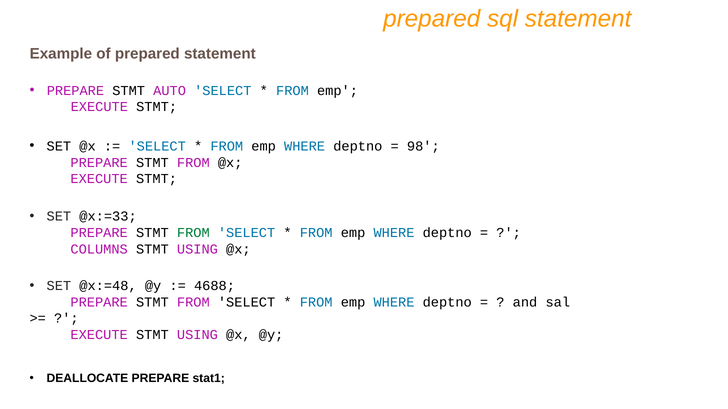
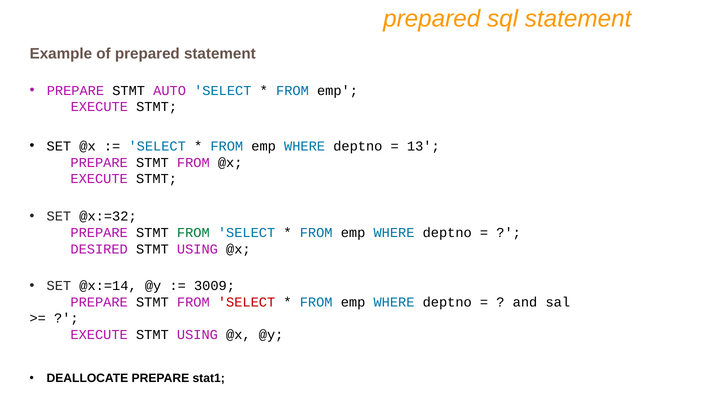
98: 98 -> 13 (423, 146)
@x:=33: @x:=33 -> @x:=32 (108, 217)
COLUMNS: COLUMNS -> DESIRED (99, 249)
@x:=48: @x:=48 -> @x:=14 (108, 286)
4688: 4688 -> 3009 (214, 286)
SELECT colour: black -> red (247, 302)
